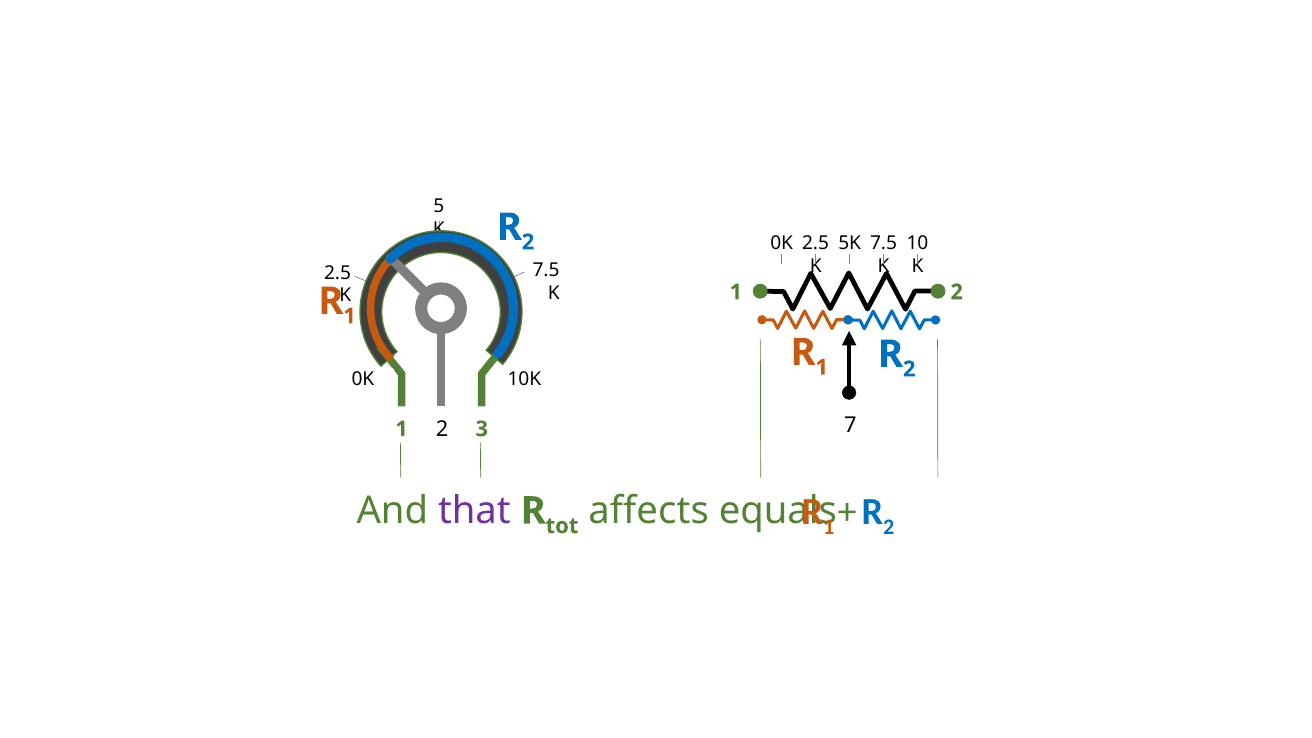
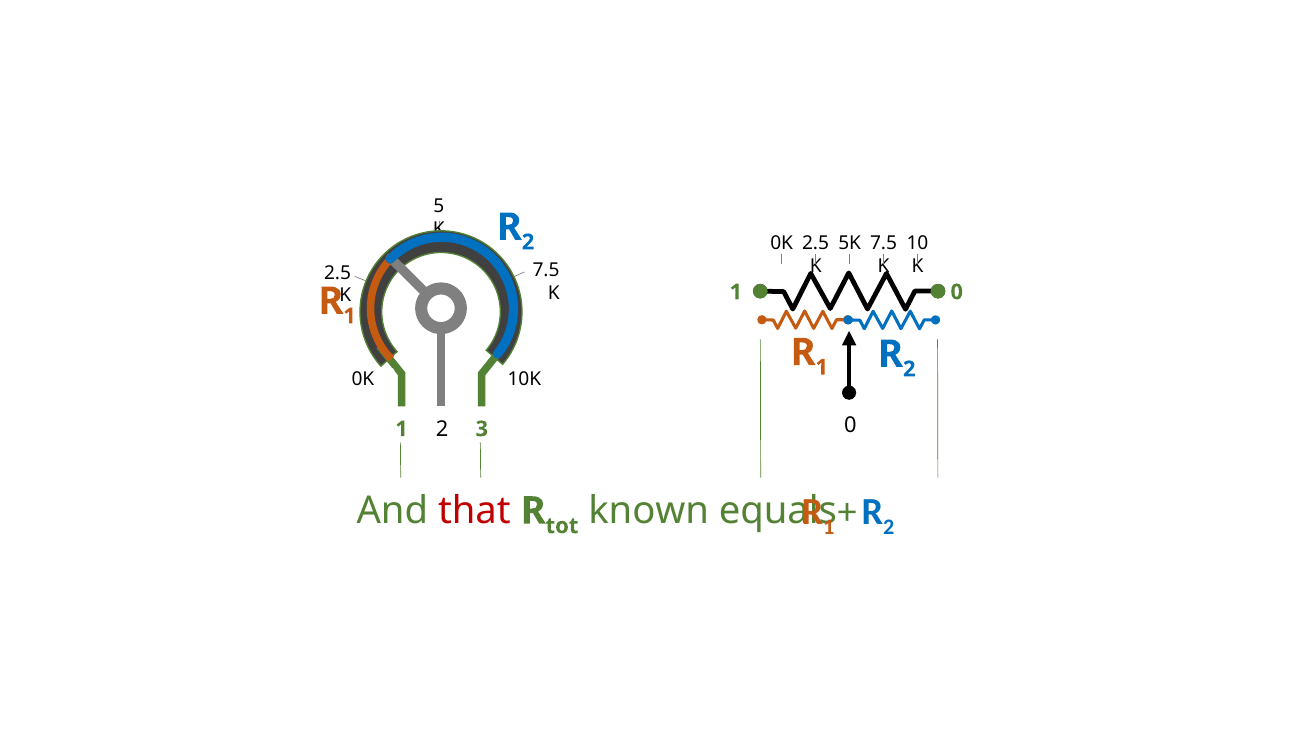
1 2: 2 -> 0 (957, 292)
2 7: 7 -> 0 (850, 425)
that colour: purple -> red (474, 511)
affects: affects -> known (649, 511)
